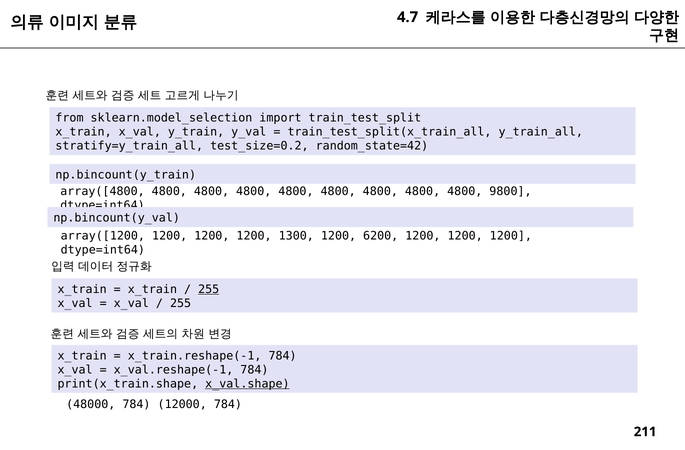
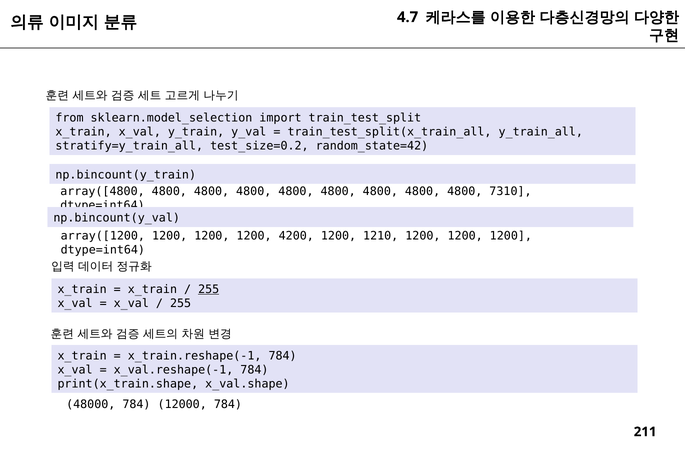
9800: 9800 -> 7310 (510, 191)
1300: 1300 -> 4200 (296, 236)
6200: 6200 -> 1210 (381, 236)
x_val.shape underline: present -> none (247, 384)
